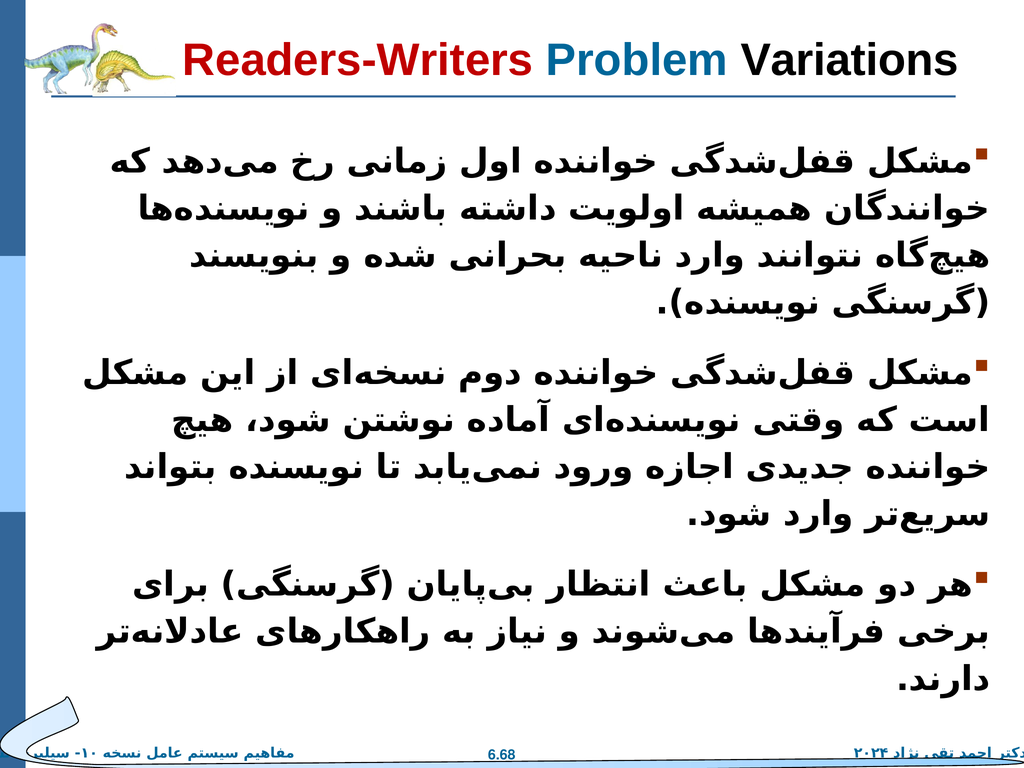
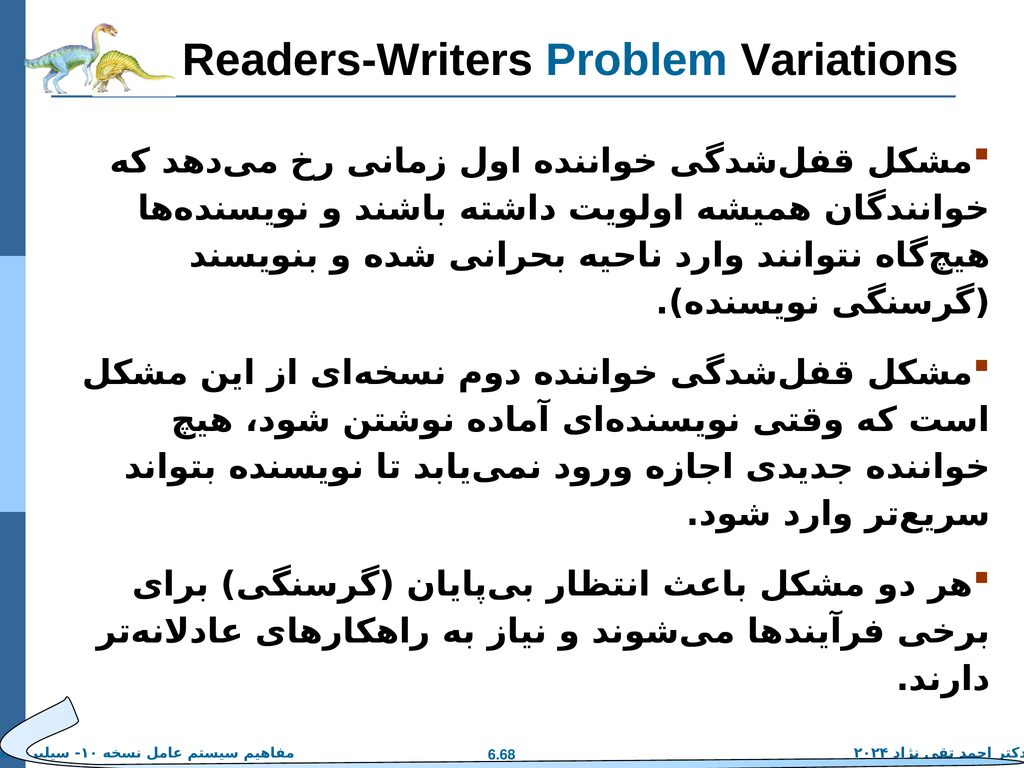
Readers-Writers colour: red -> black (358, 60)
